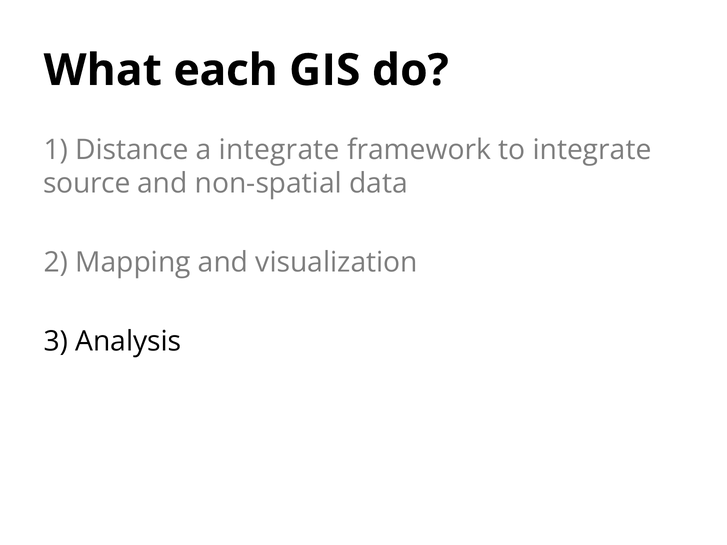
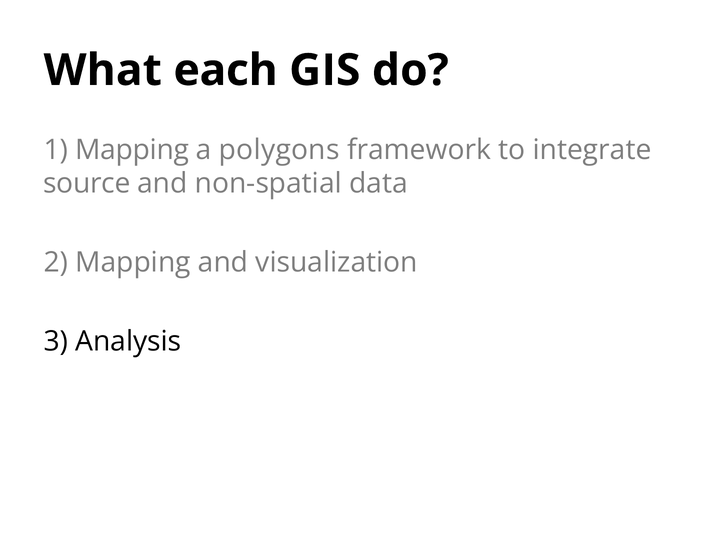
1 Distance: Distance -> Mapping (132, 150)
a integrate: integrate -> polygons (279, 150)
